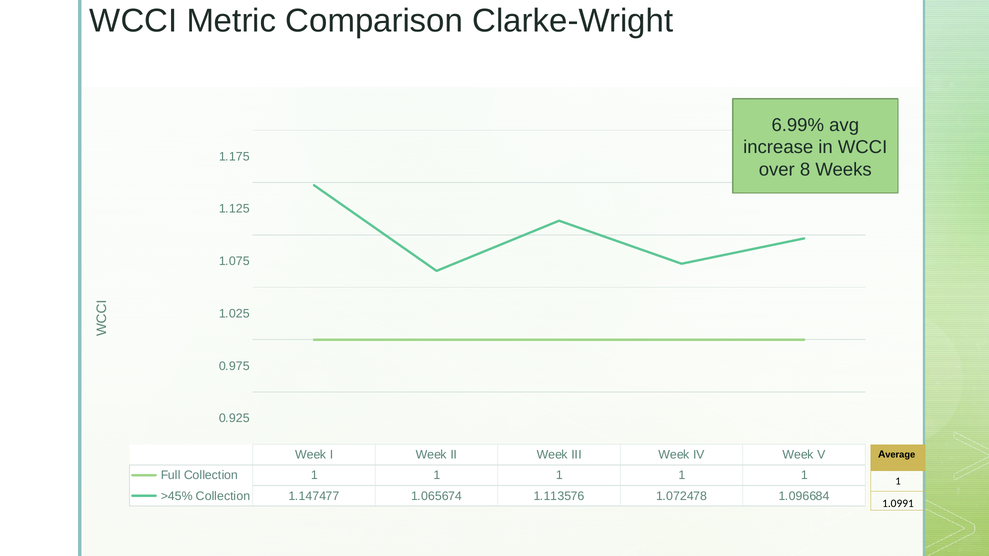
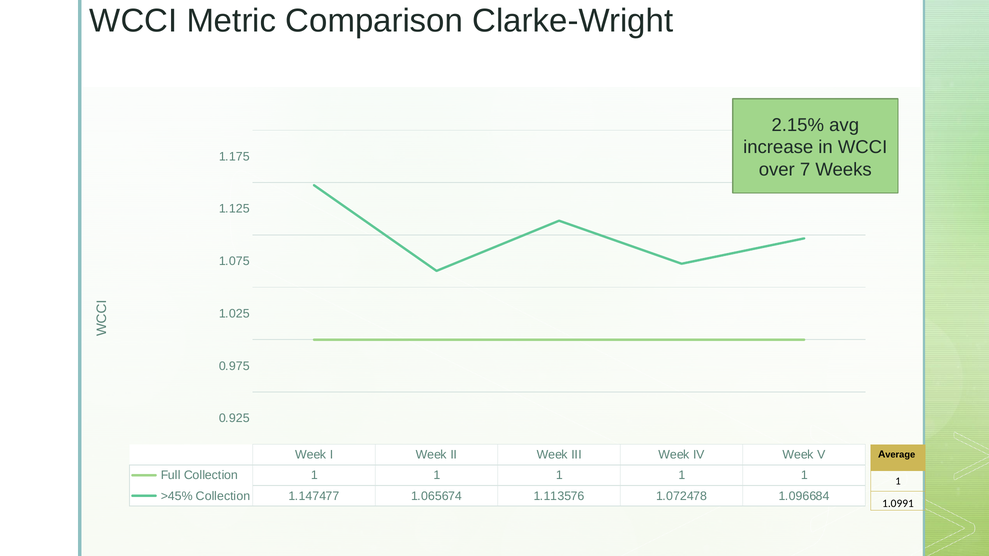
6.99%: 6.99% -> 2.15% (798, 125)
8: 8 -> 7 (805, 170)
